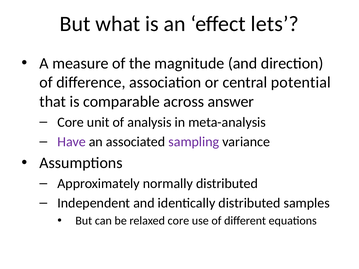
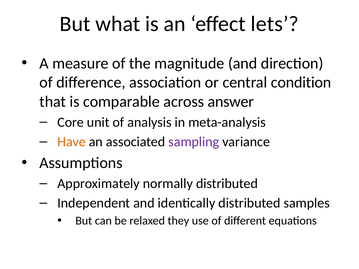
potential: potential -> condition (301, 83)
Have colour: purple -> orange (72, 142)
relaxed core: core -> they (178, 221)
